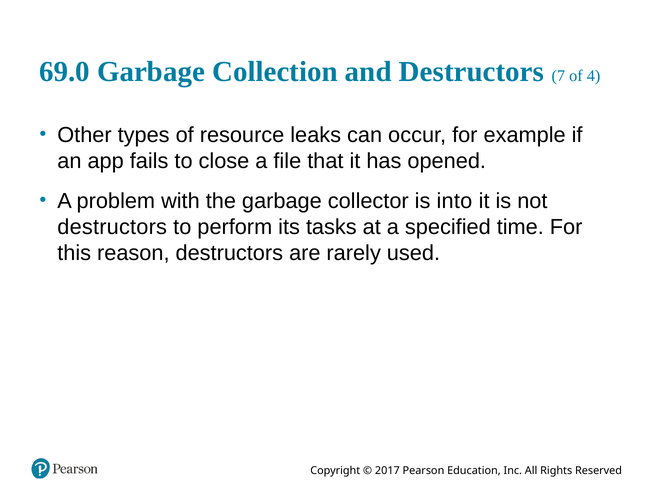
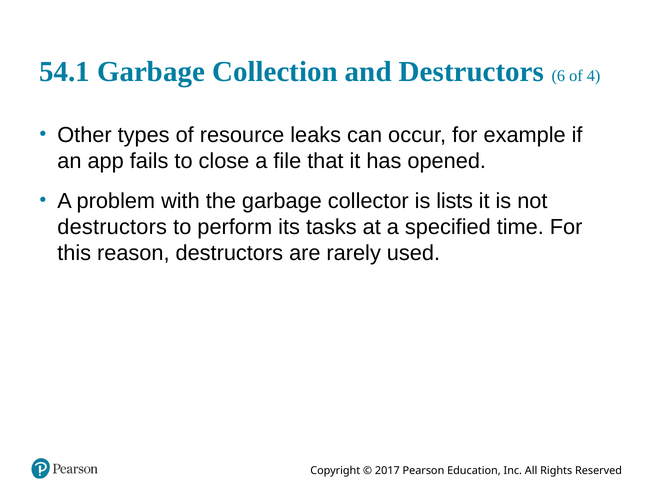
69.0: 69.0 -> 54.1 (64, 72)
7: 7 -> 6 (558, 76)
into: into -> lists (455, 201)
